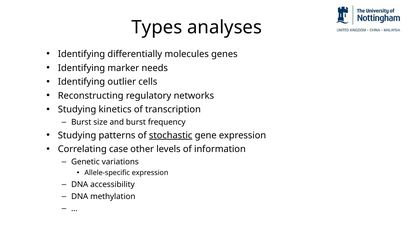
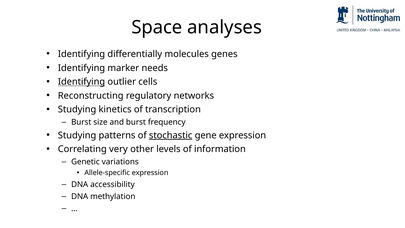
Types: Types -> Space (157, 27)
Identifying underline: none -> present (82, 82)
case: case -> very (118, 149)
